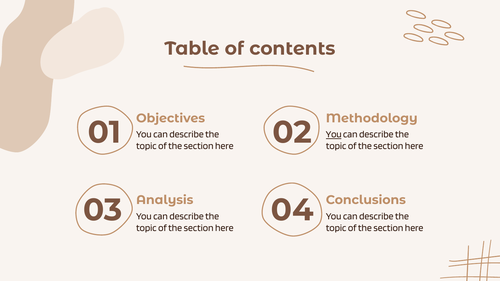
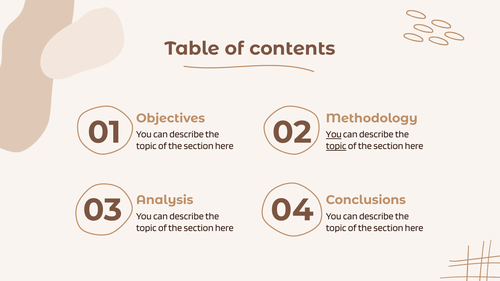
topic underline: none -> present (336, 146)
